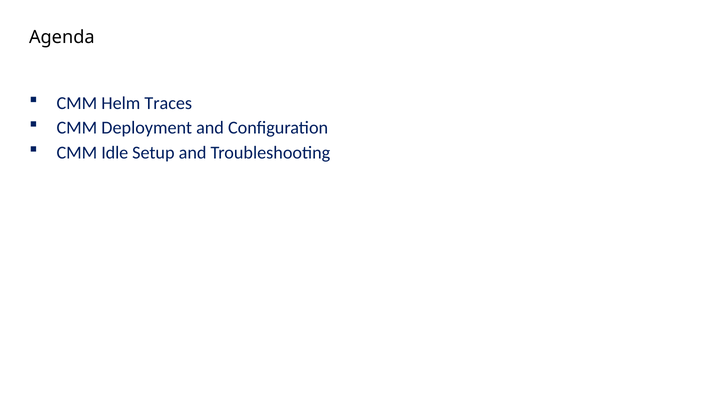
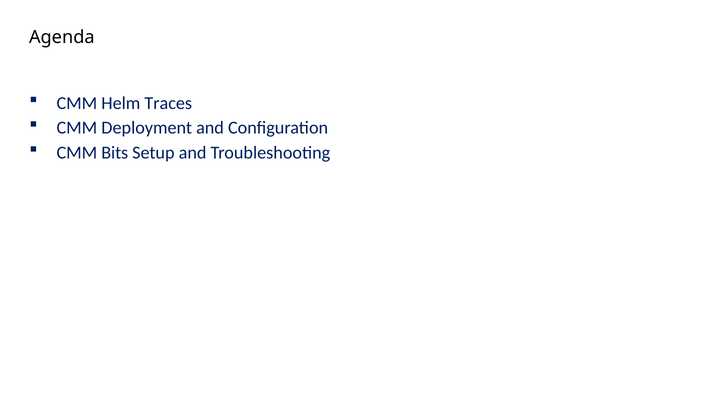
Idle: Idle -> Bits (115, 153)
